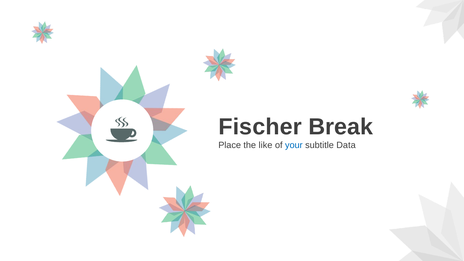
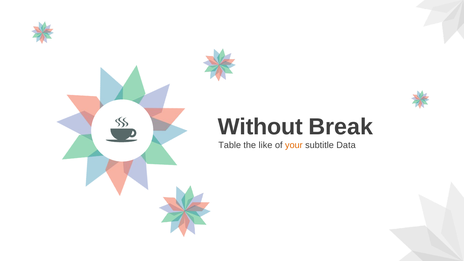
Fischer: Fischer -> Without (260, 127)
Place: Place -> Table (230, 145)
your colour: blue -> orange (294, 145)
